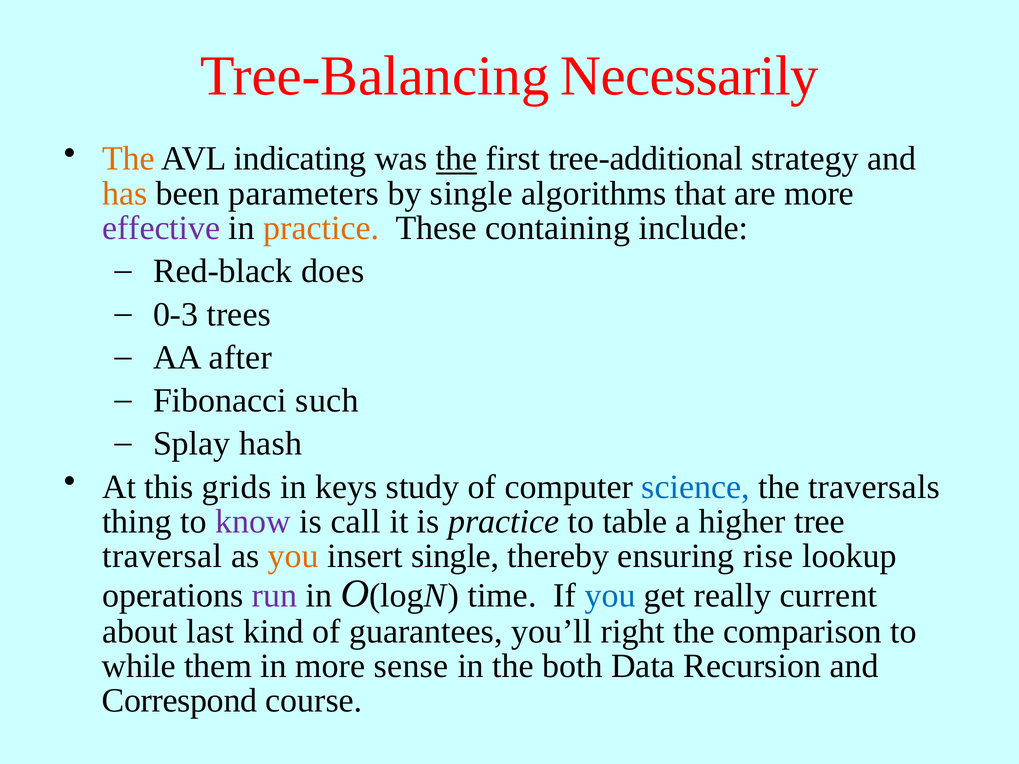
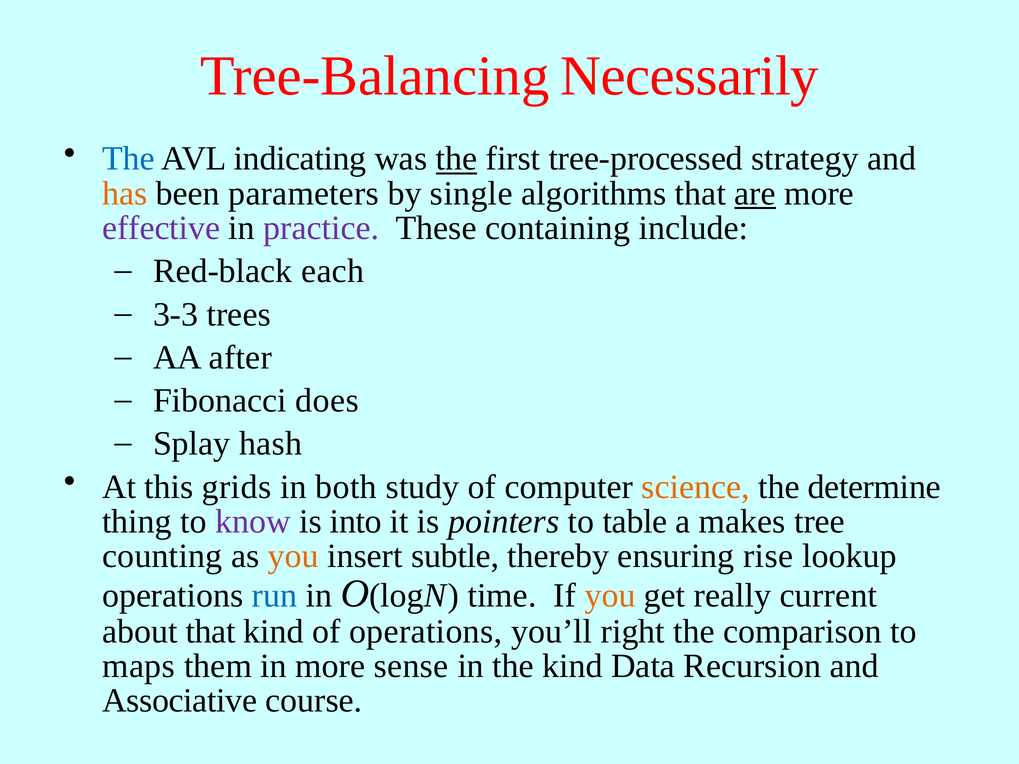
The colour: orange -> blue (128, 159)
tree-additional: tree-additional -> tree-processed (646, 159)
are underline: none -> present (755, 193)
practice colour: orange -> purple (321, 228)
does: does -> each (333, 271)
0-3: 0-3 -> 3-3 (176, 314)
such: such -> does (327, 401)
keys: keys -> both (346, 487)
science colour: blue -> orange (696, 487)
traversals: traversals -> determine (874, 487)
call: call -> into (356, 522)
is practice: practice -> pointers (504, 522)
higher: higher -> makes (742, 522)
traversal: traversal -> counting (162, 556)
insert single: single -> subtle (455, 556)
run colour: purple -> blue (275, 596)
you colour: blue -> orange (610, 596)
about last: last -> that (211, 632)
of guarantees: guarantees -> operations (426, 632)
while: while -> maps (139, 666)
the both: both -> kind (572, 666)
Correspond: Correspond -> Associative (180, 701)
